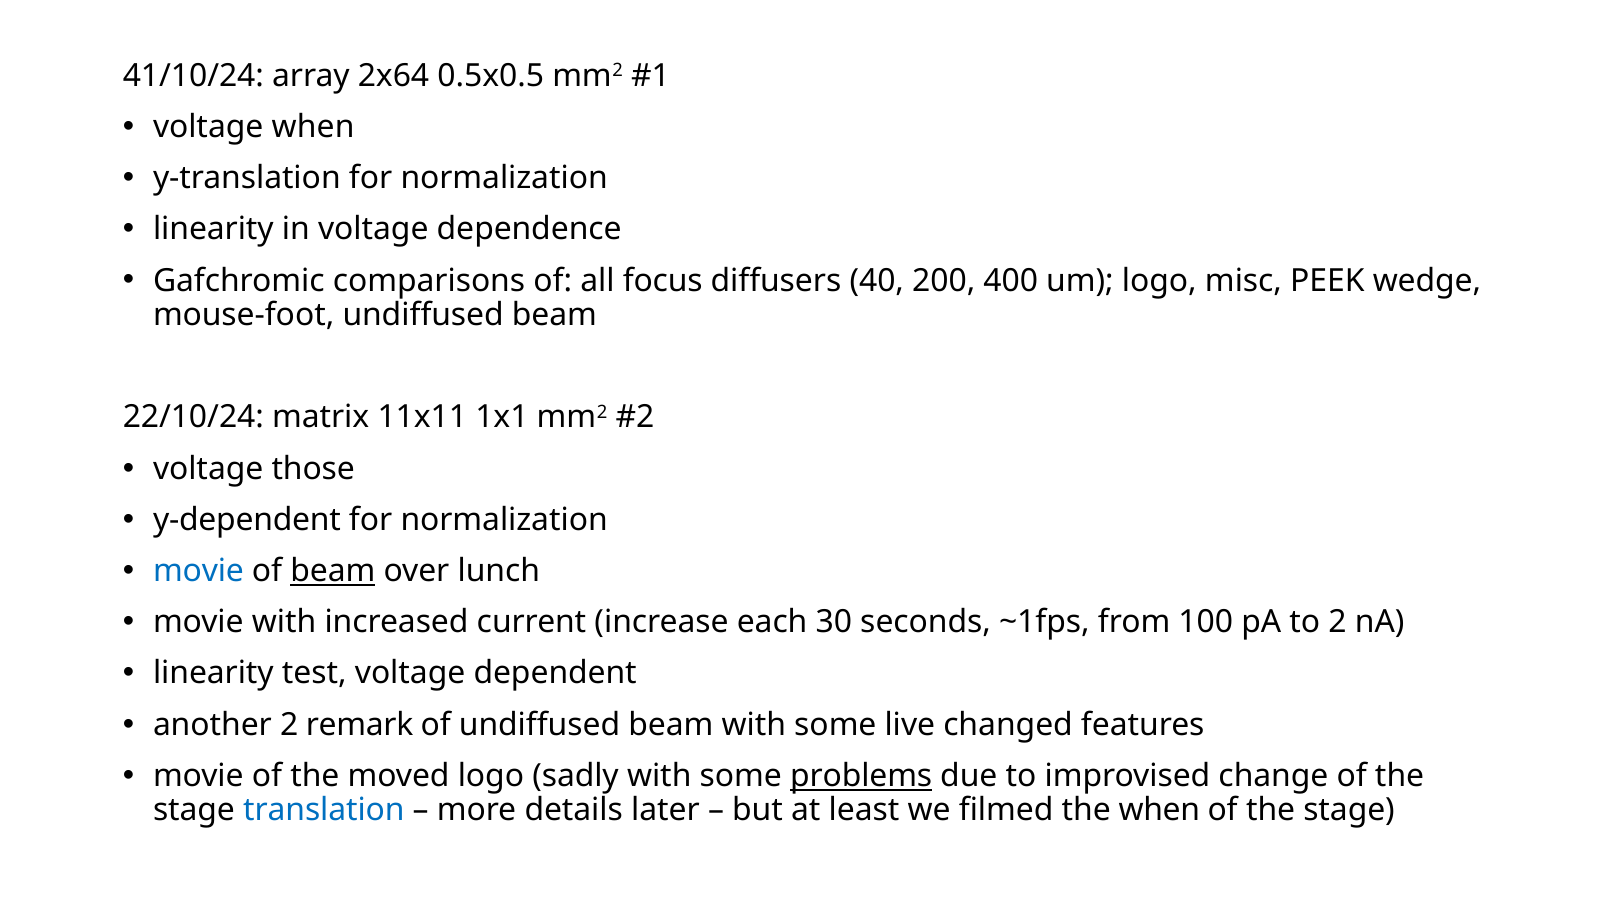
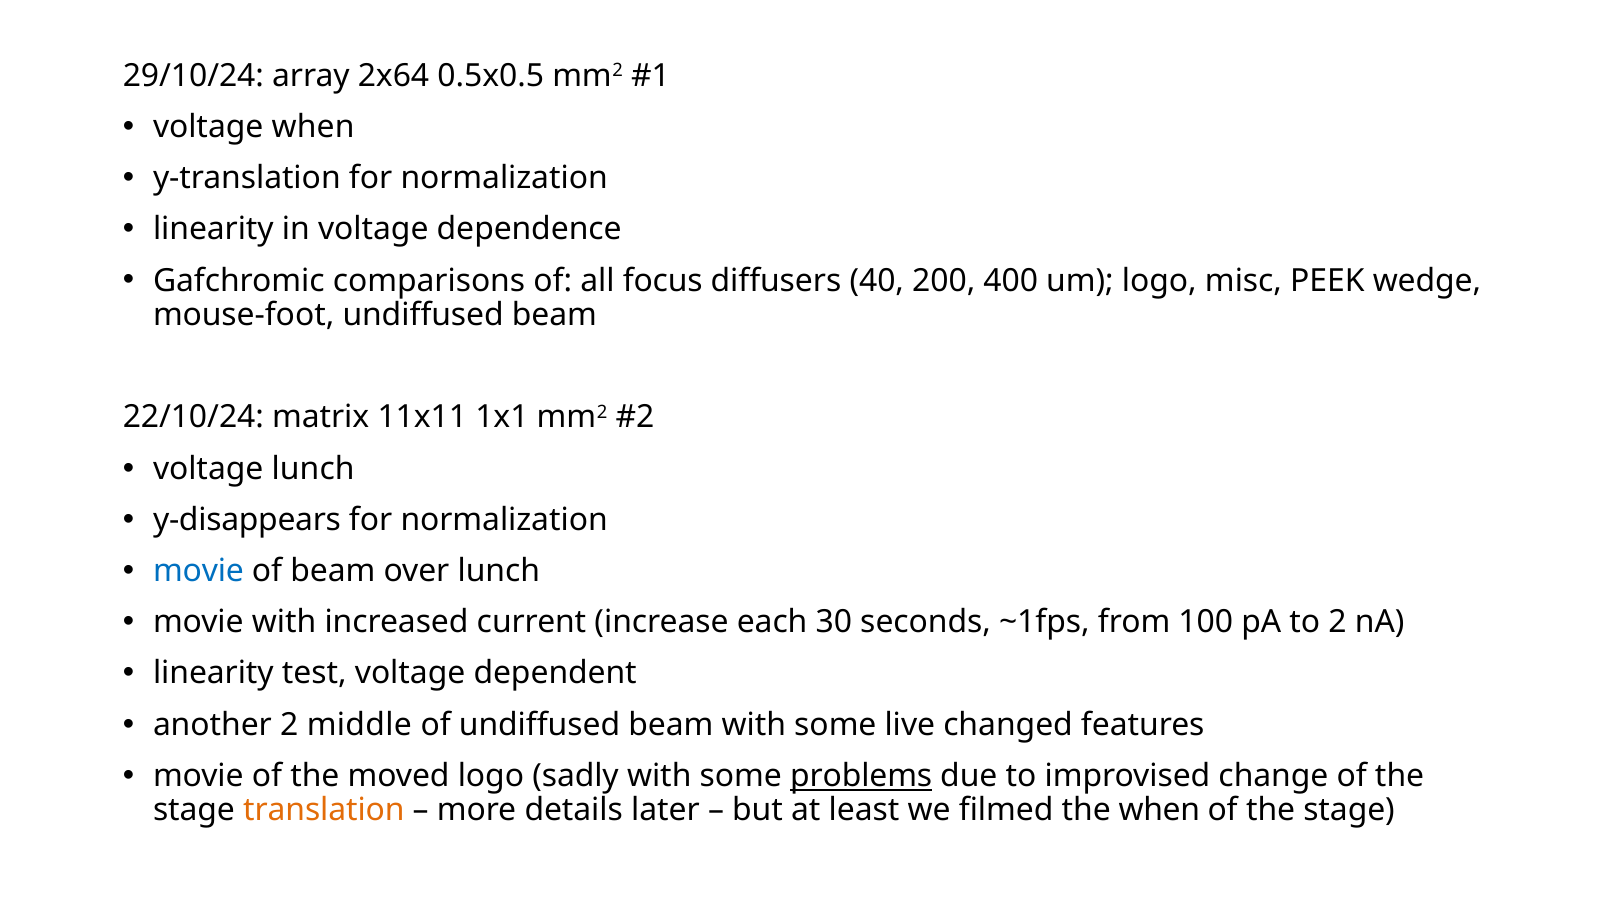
41/10/24: 41/10/24 -> 29/10/24 (193, 76)
voltage those: those -> lunch (313, 469)
y-dependent: y-dependent -> y-disappears (247, 520)
beam underline: present -> none (333, 571)
remark: remark -> middle (359, 725)
translation colour: blue -> orange (324, 810)
